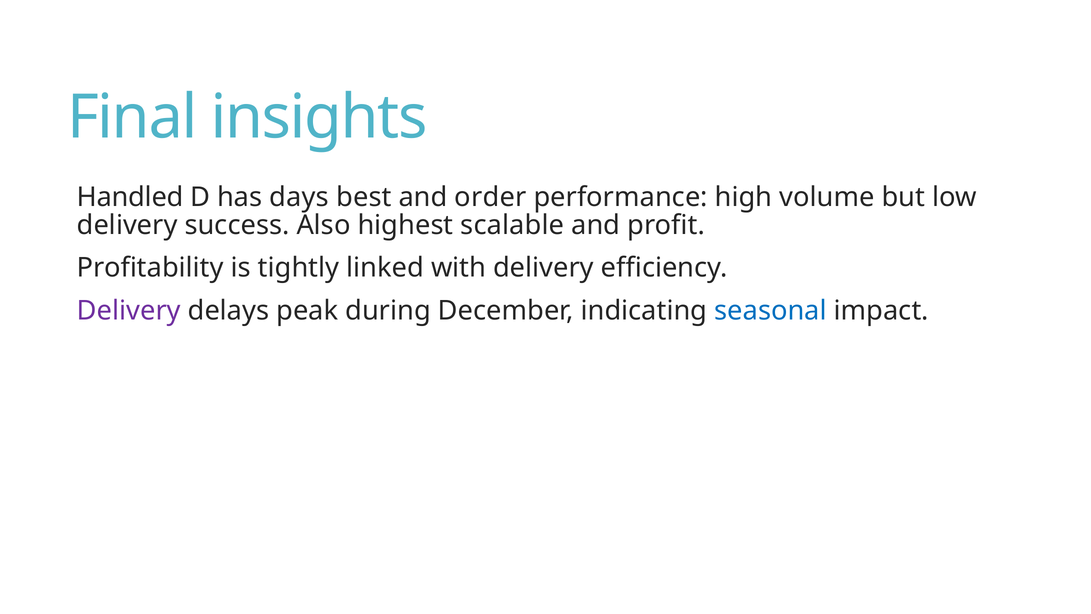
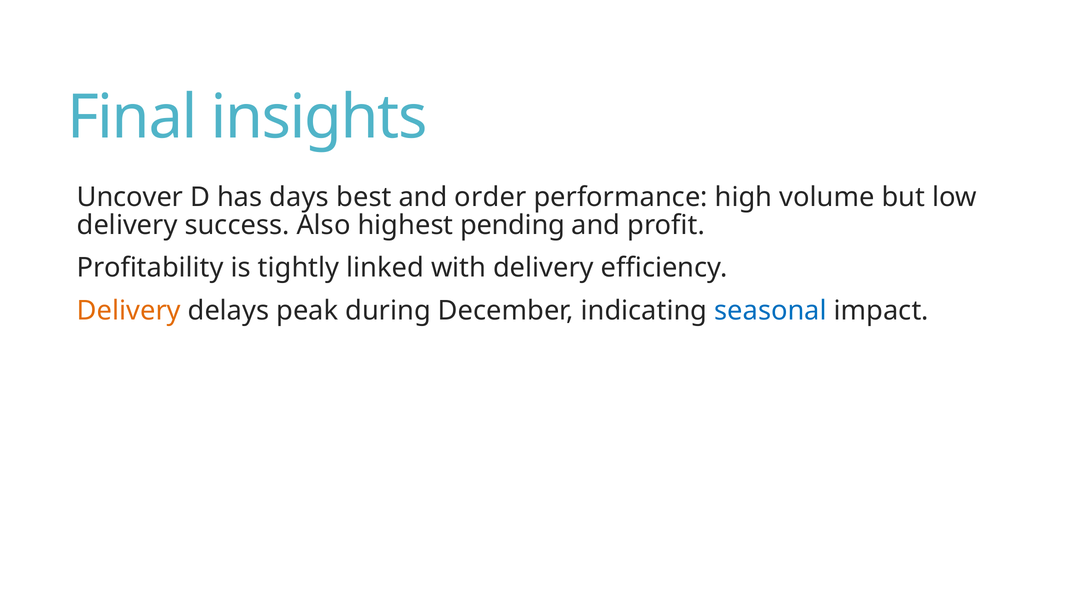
Handled: Handled -> Uncover (130, 197)
scalable: scalable -> pending (513, 225)
Delivery colour: purple -> orange (129, 310)
